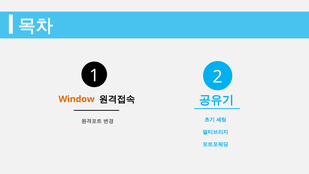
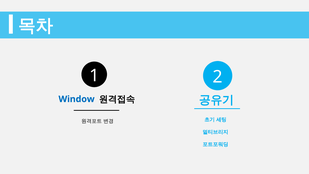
Window colour: orange -> blue (77, 99)
